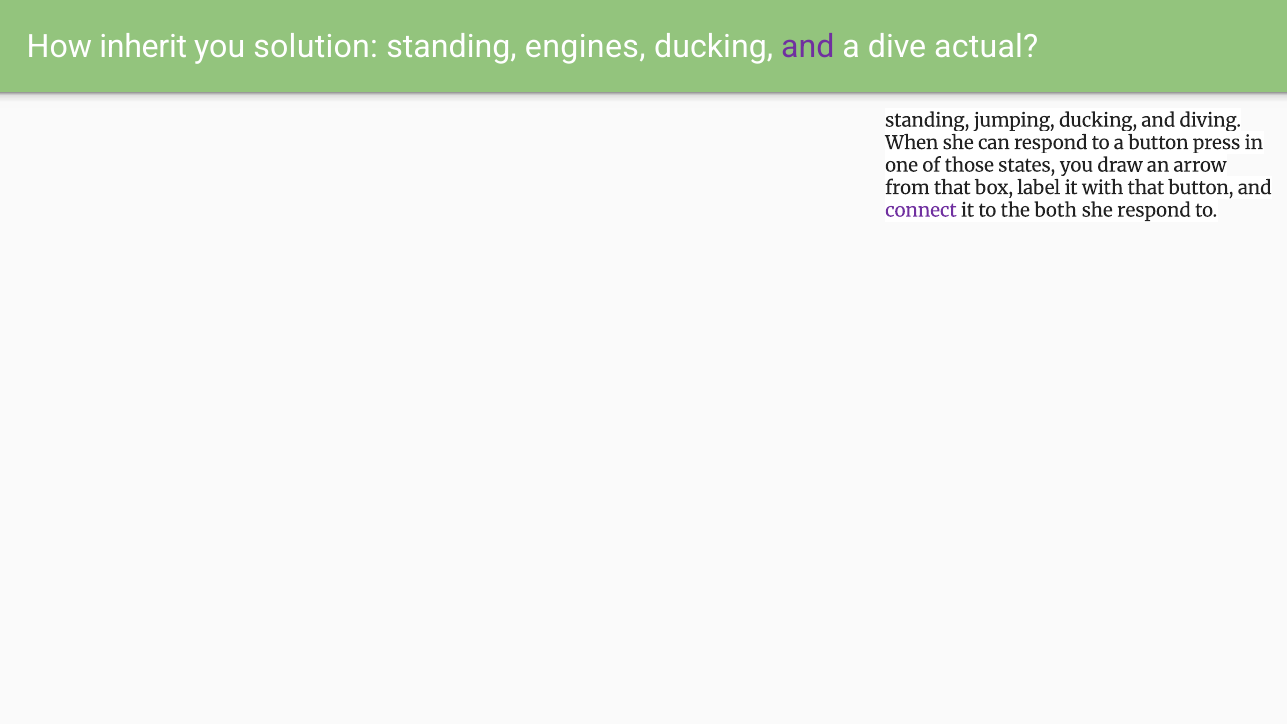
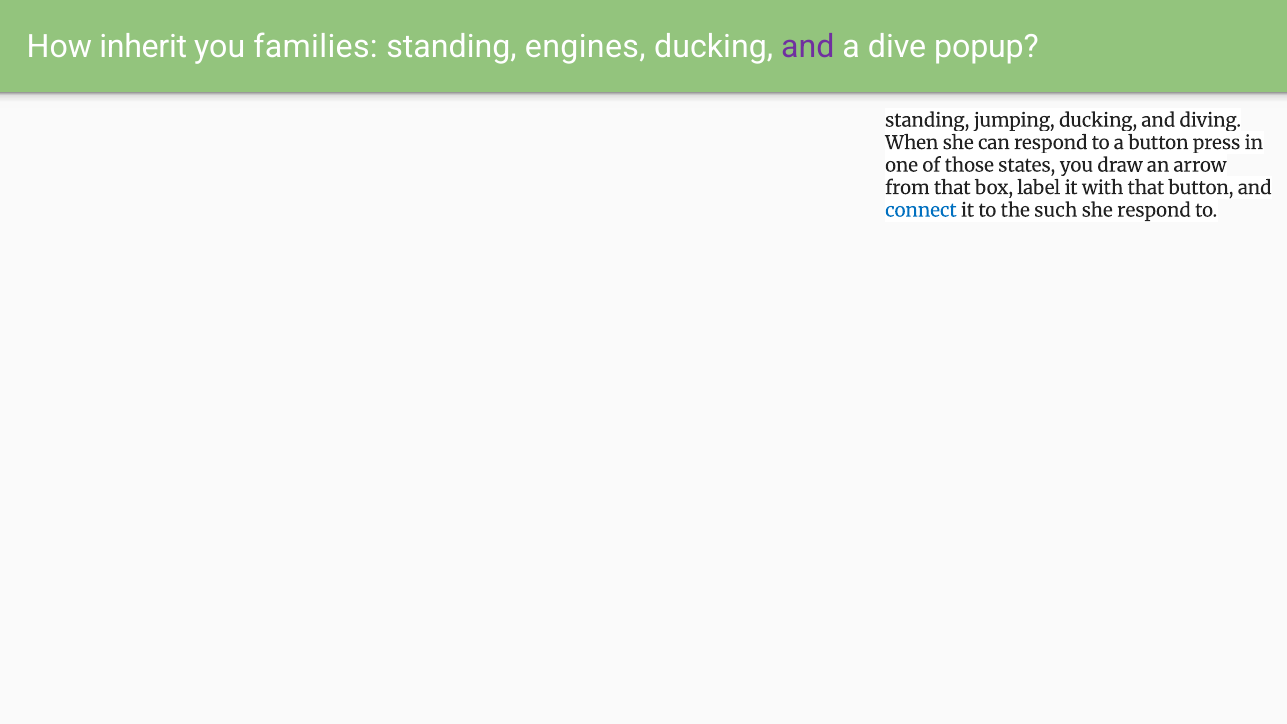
solution: solution -> families (316, 47)
actual: actual -> popup (986, 47)
connect colour: purple -> blue (921, 210)
both: both -> such (1056, 210)
